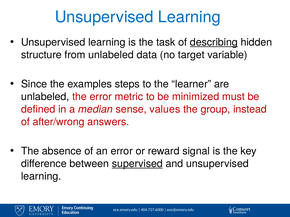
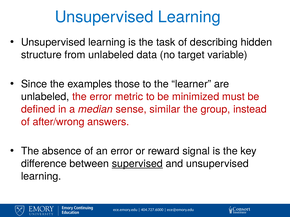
describing underline: present -> none (214, 42)
steps: steps -> those (127, 84)
values: values -> similar (165, 109)
